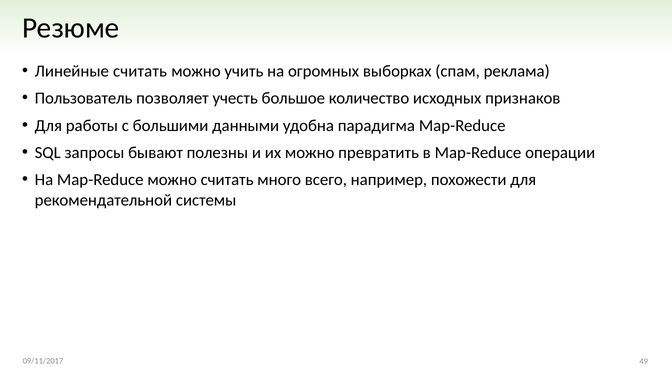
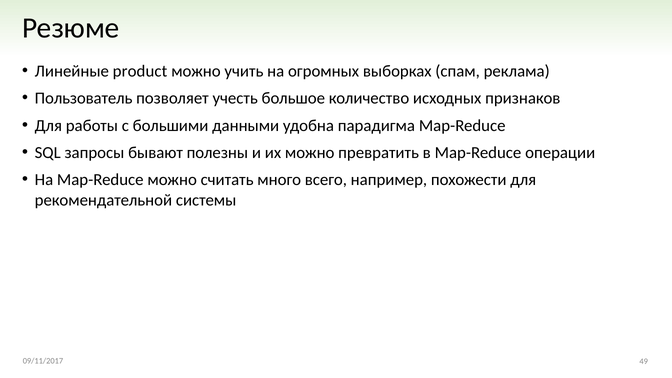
Линейные считать: считать -> product (140, 71)
